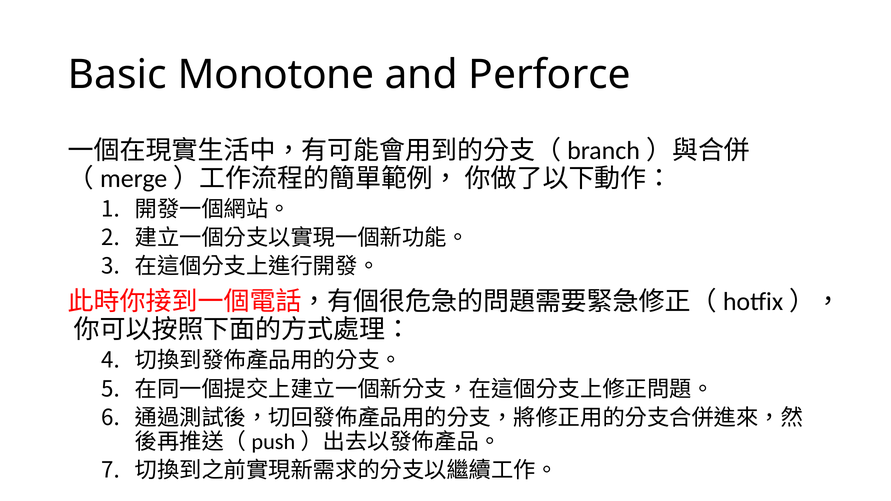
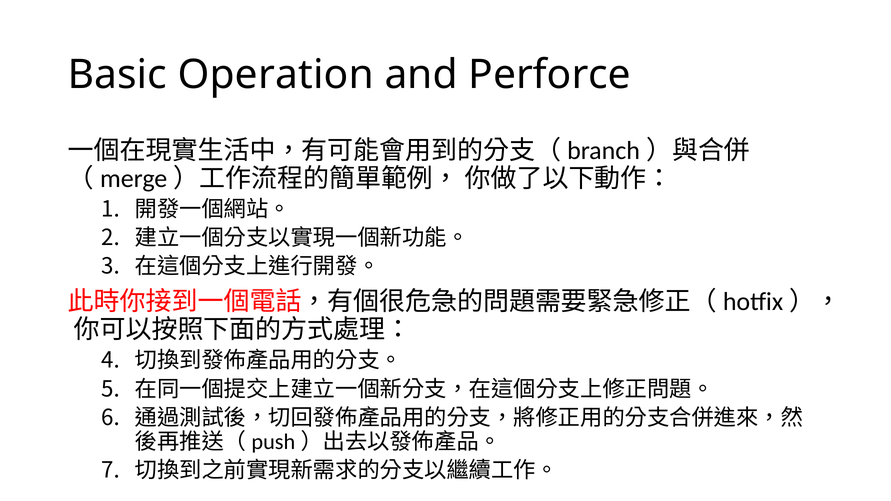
Monotone: Monotone -> Operation (276, 75)
